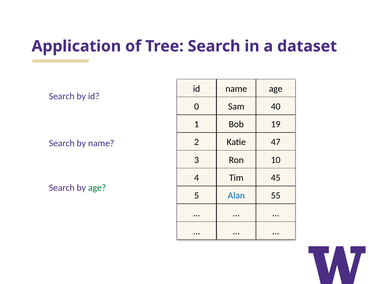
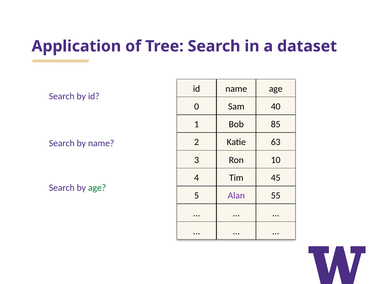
19: 19 -> 85 (276, 124)
47: 47 -> 63 (276, 142)
Alan colour: blue -> purple (236, 196)
